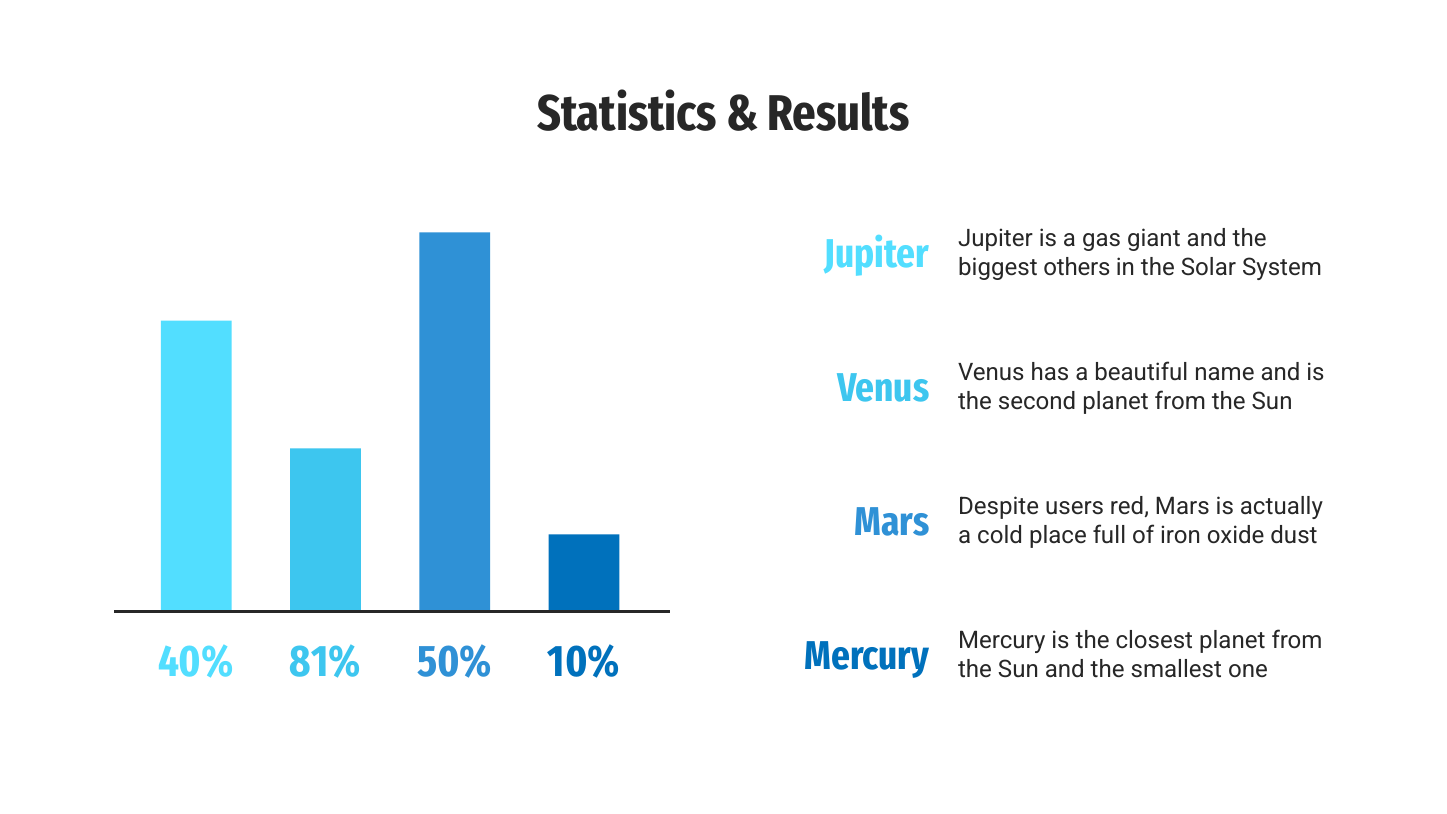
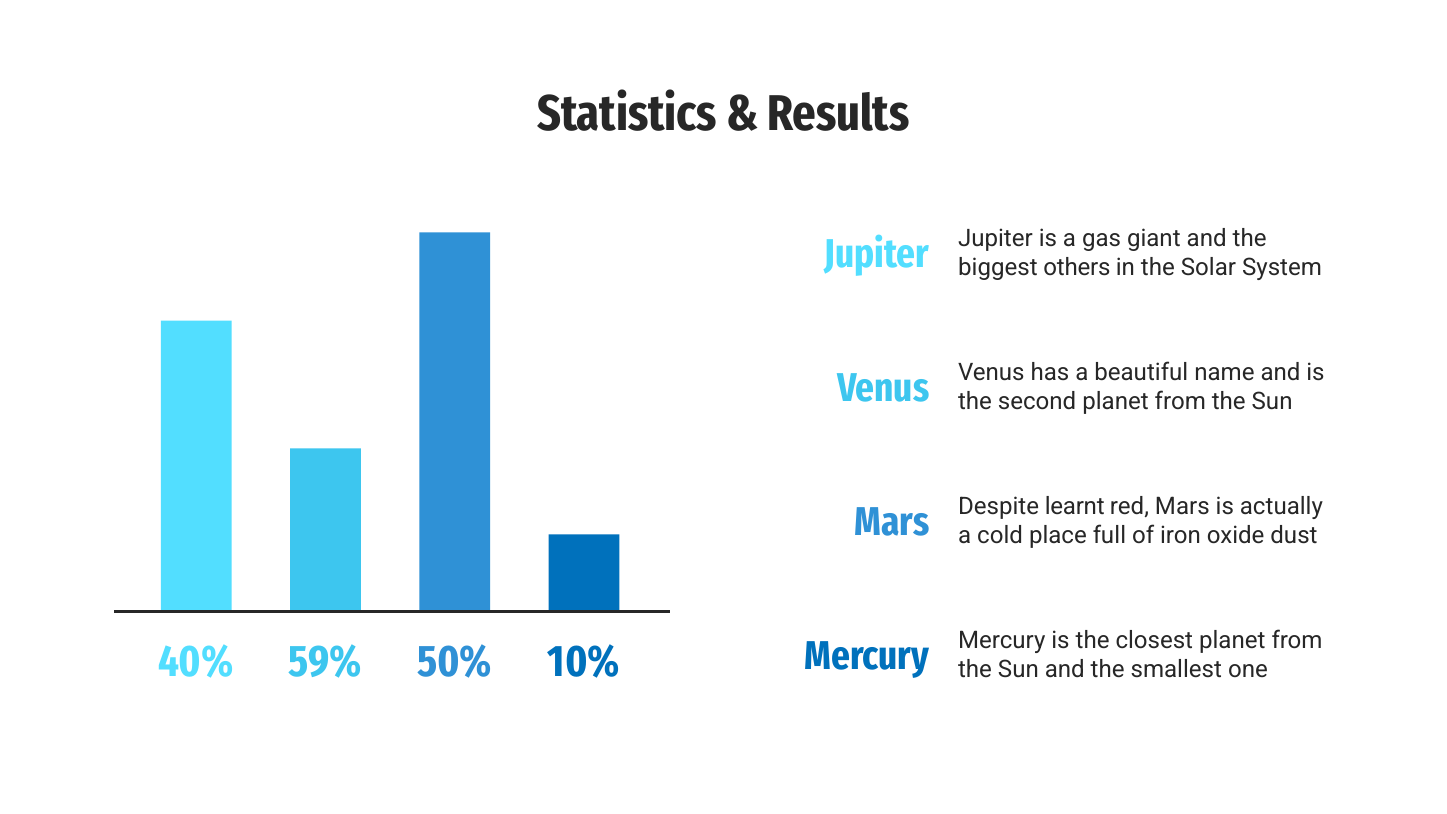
users: users -> learnt (1075, 507)
81%: 81% -> 59% (325, 662)
